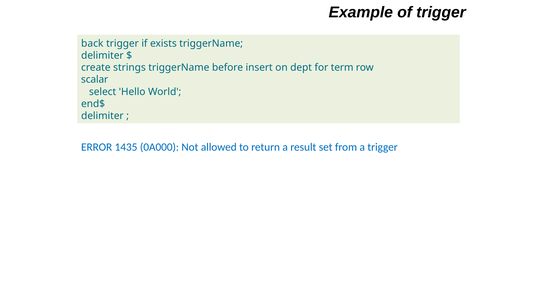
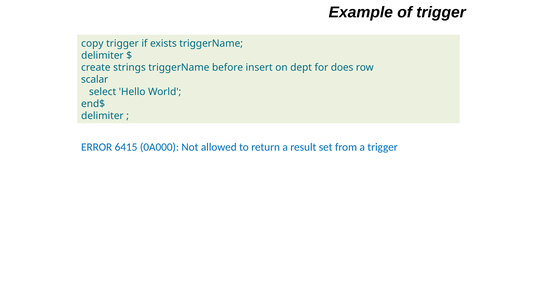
back: back -> copy (92, 43)
term: term -> does (342, 68)
1435: 1435 -> 6415 (126, 147)
